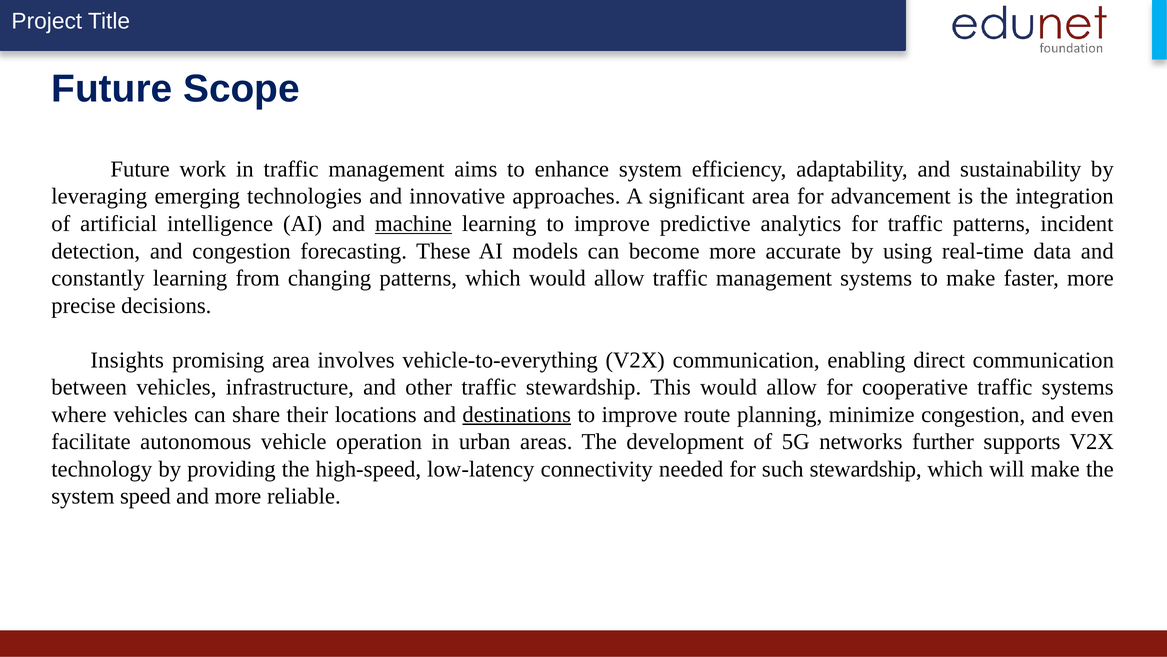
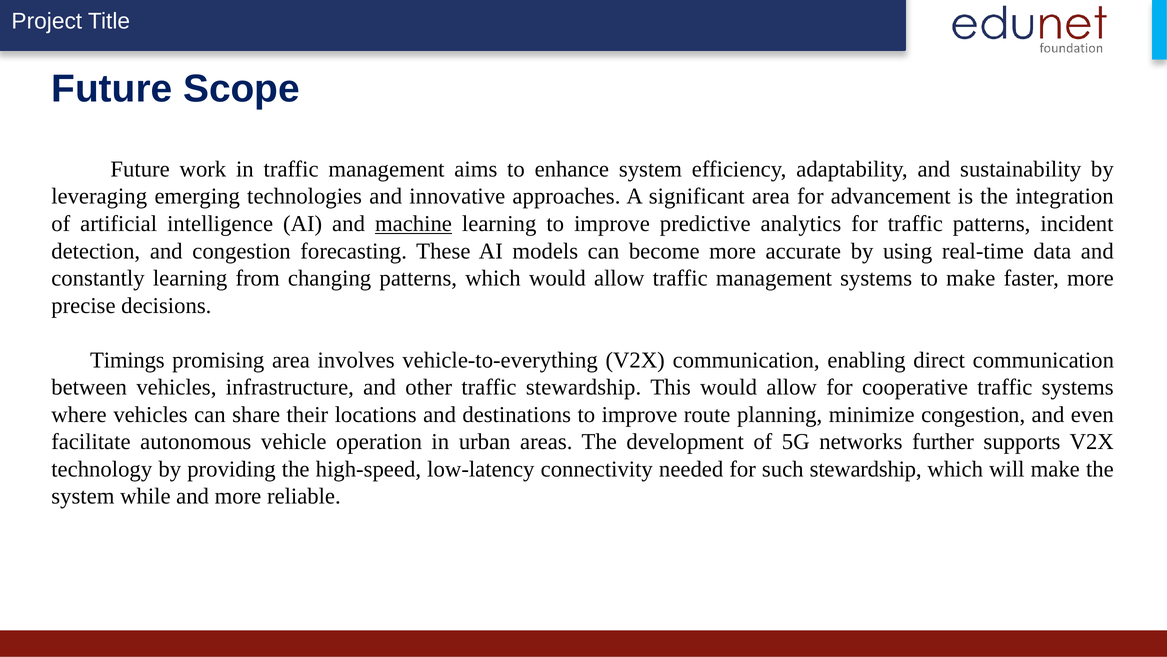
Insights: Insights -> Timings (127, 360)
destinations underline: present -> none (517, 414)
speed: speed -> while (145, 496)
